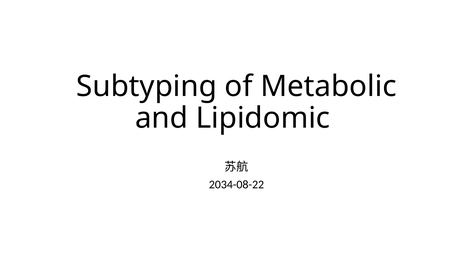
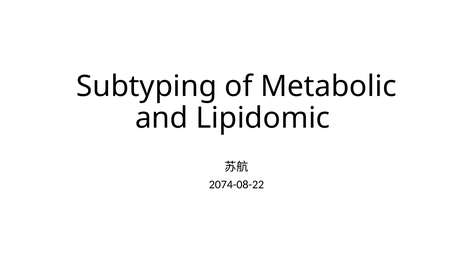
2034-08-22: 2034-08-22 -> 2074-08-22 (236, 185)
